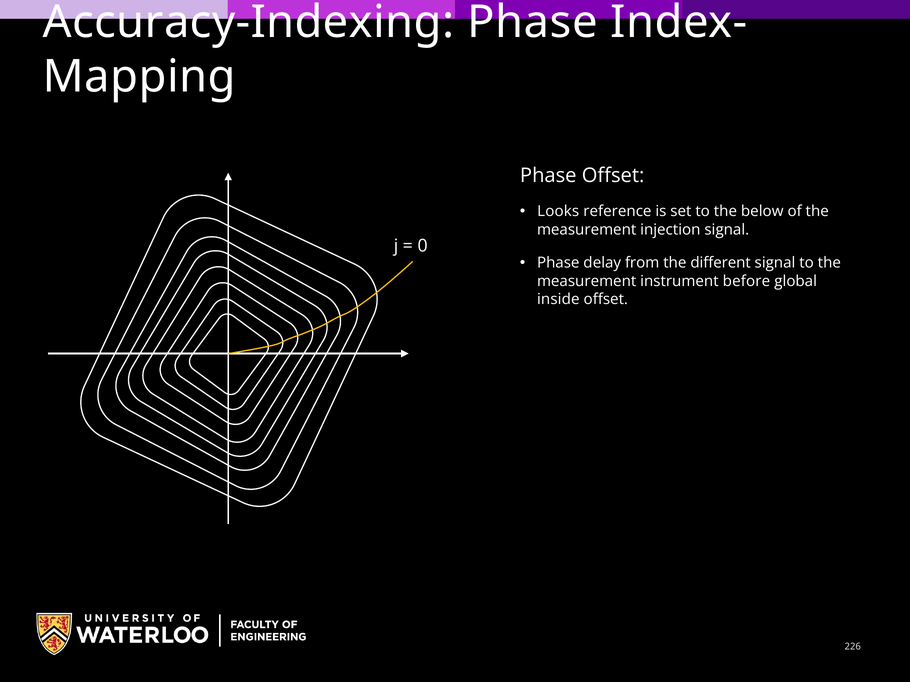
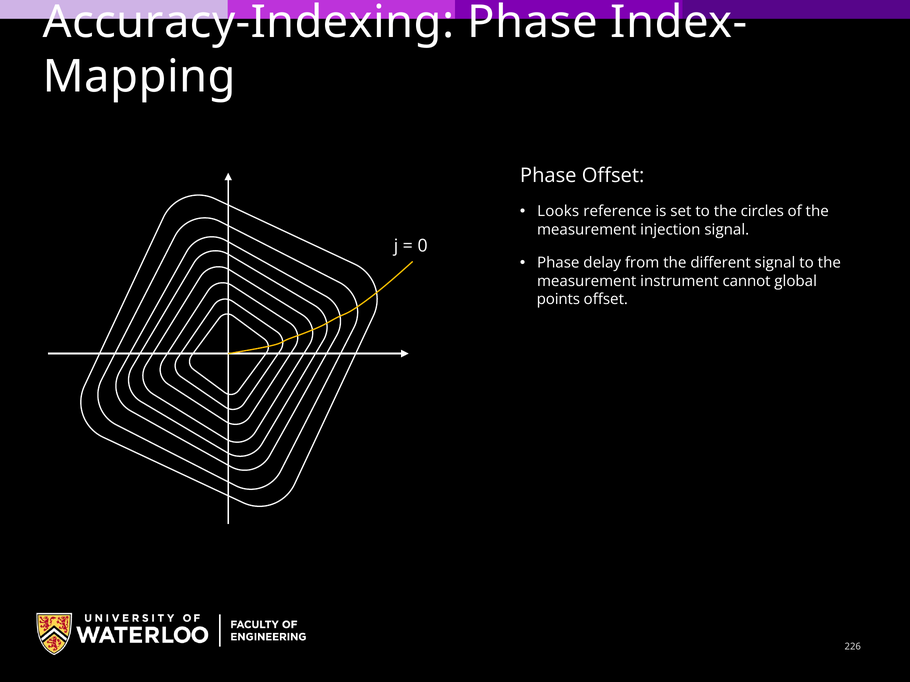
below: below -> circles (762, 212)
before: before -> cannot (747, 281)
inside: inside -> points (558, 299)
